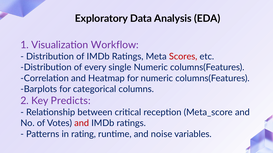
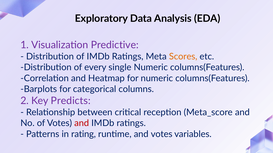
Workflow: Workflow -> Predictive (115, 45)
Scores colour: red -> orange (183, 57)
and noise: noise -> votes (162, 135)
